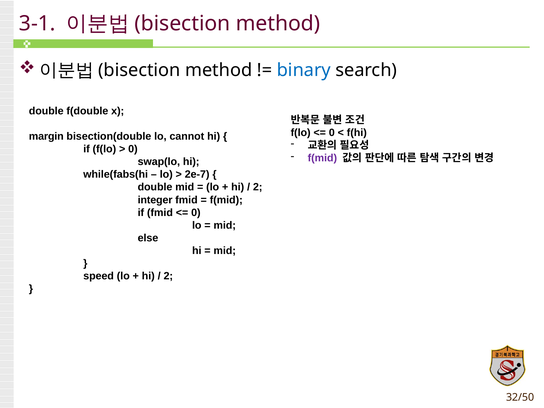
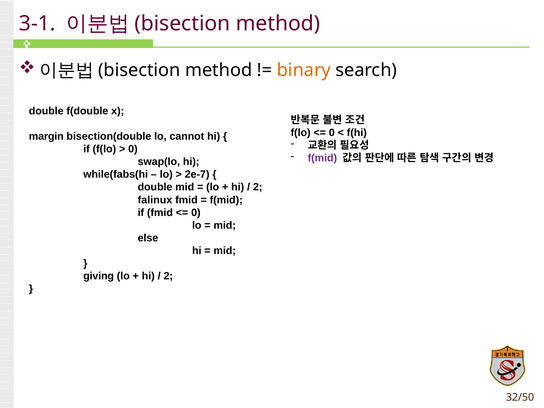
binary colour: blue -> orange (304, 70)
integer: integer -> falinux (155, 200)
speed: speed -> giving (99, 276)
